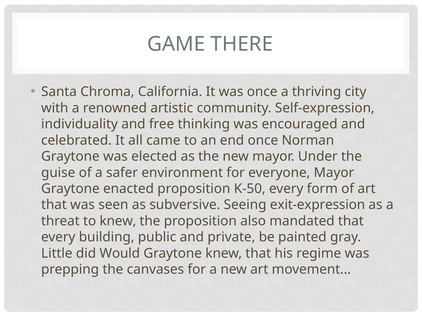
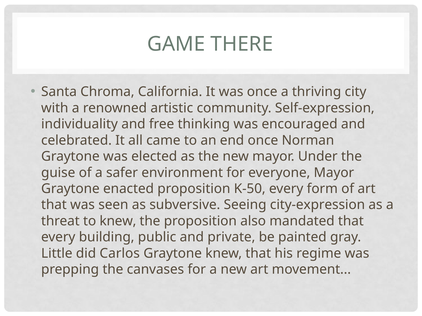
exit-expression: exit-expression -> city-expression (317, 205)
Would: Would -> Carlos (120, 254)
